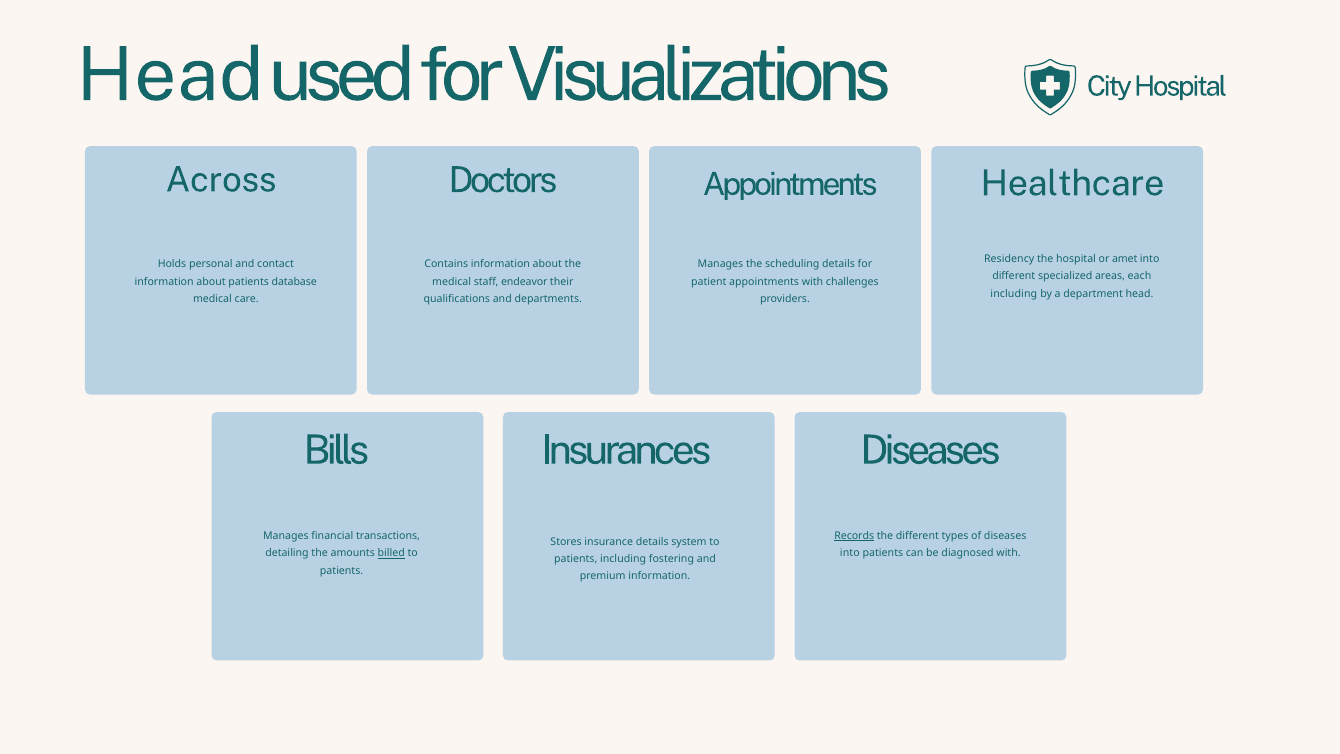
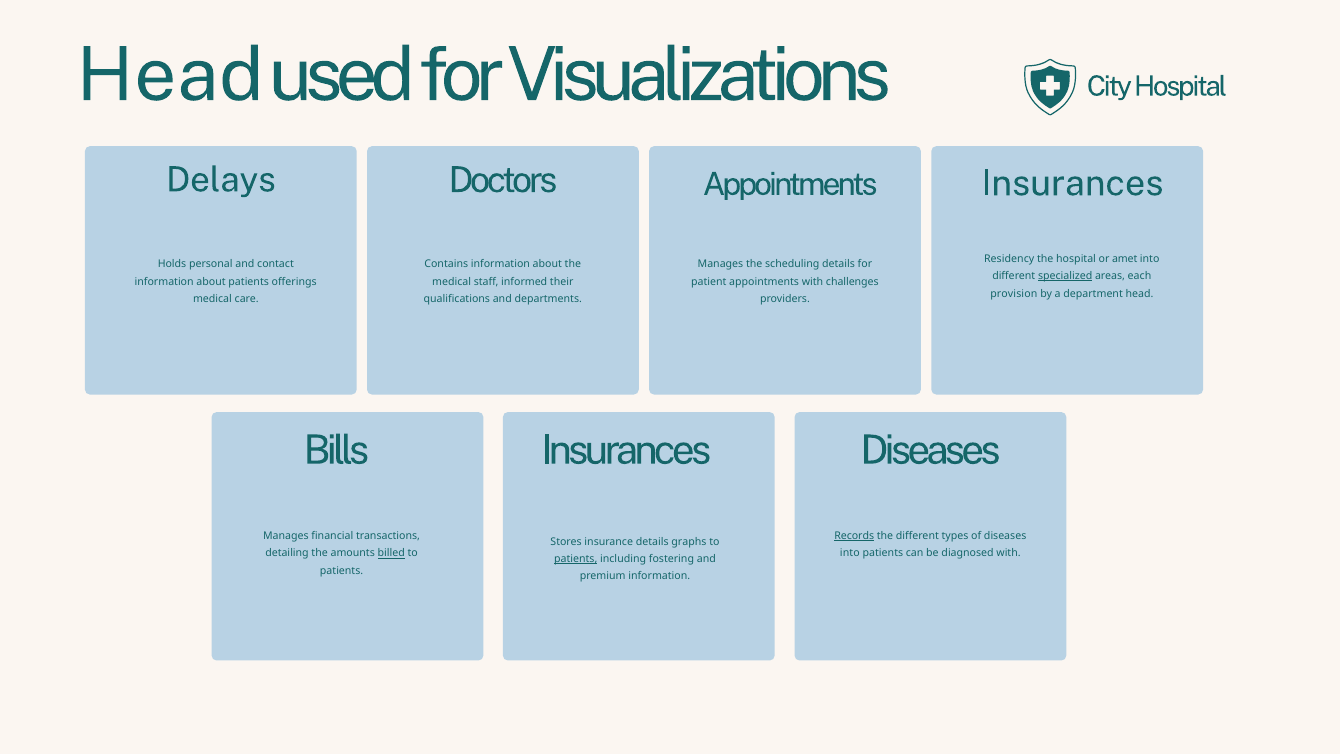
Across: Across -> Delays (221, 180)
Healthcare: Healthcare -> Insurances (1072, 183)
specialized underline: none -> present (1065, 276)
database: database -> offerings (294, 281)
endeavor: endeavor -> informed (524, 281)
including: including -> provision (1014, 293)
system: system -> graphs (689, 542)
patients underline: none -> present (576, 559)
